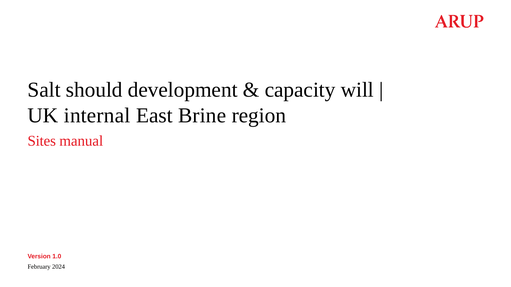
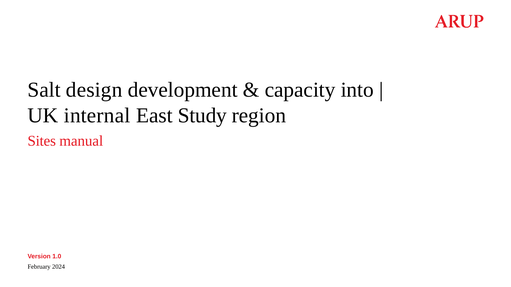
should: should -> design (94, 90)
will: will -> into (357, 90)
Brine: Brine -> Study (202, 116)
